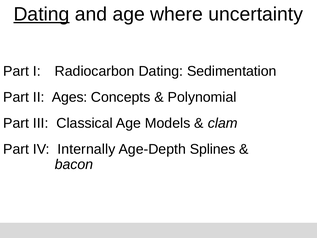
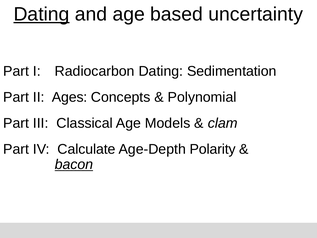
where: where -> based (177, 14)
Internally: Internally -> Calculate (86, 149)
Splines: Splines -> Polarity (213, 149)
bacon underline: none -> present (74, 164)
